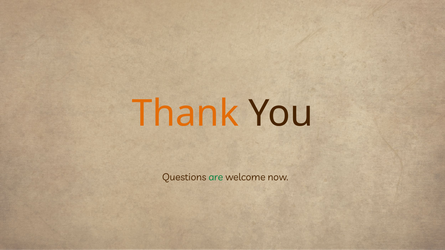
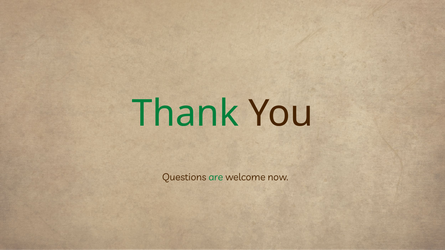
Thank colour: orange -> green (185, 114)
